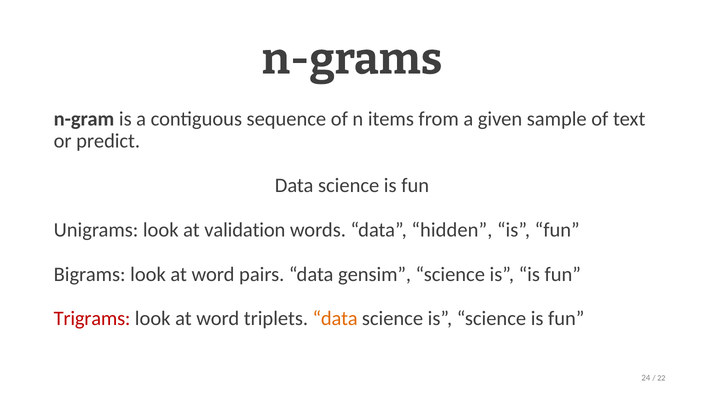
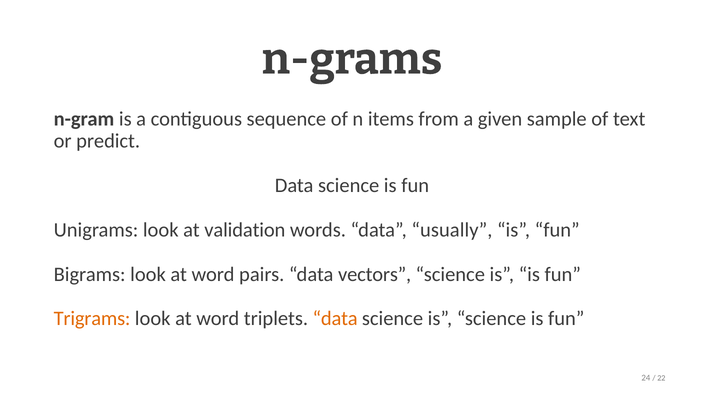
hidden: hidden -> usually (452, 230)
gensim: gensim -> vectors (375, 274)
Trigrams colour: red -> orange (92, 319)
